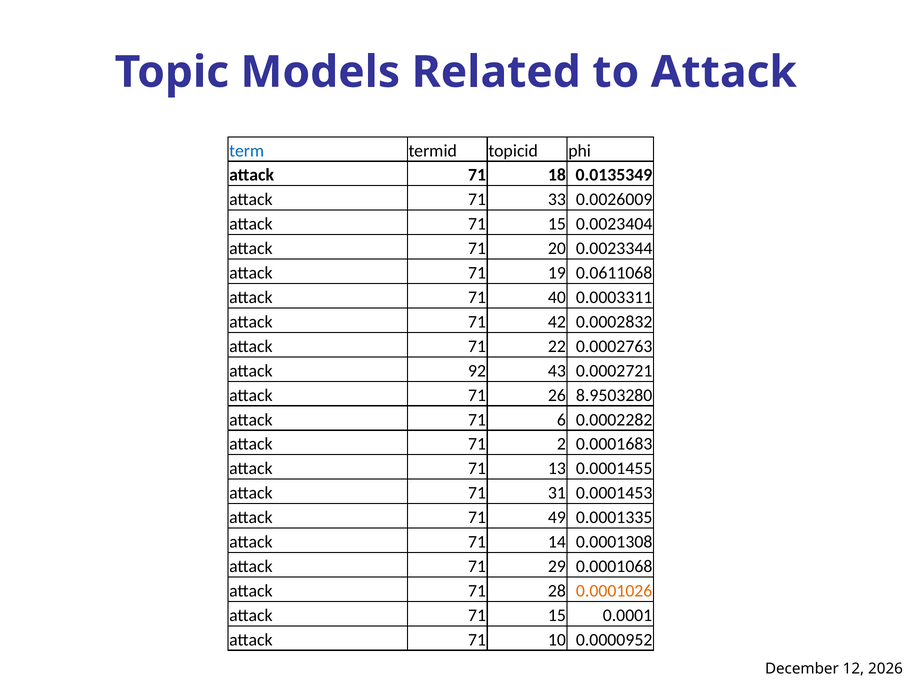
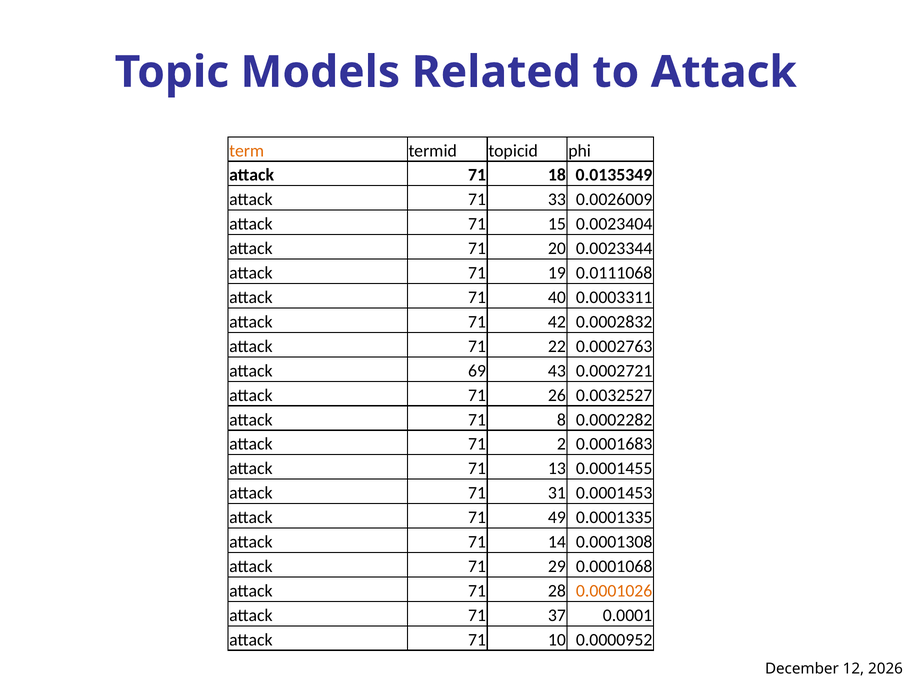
term colour: blue -> orange (247, 151)
0.0611068: 0.0611068 -> 0.0111068 (614, 273)
92: 92 -> 69 (477, 371)
8.9503280: 8.9503280 -> 0.0032527 (614, 395)
6: 6 -> 8 (561, 420)
15: 15 -> 37 (557, 615)
